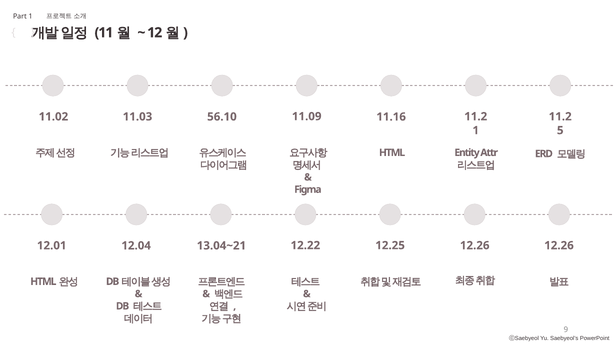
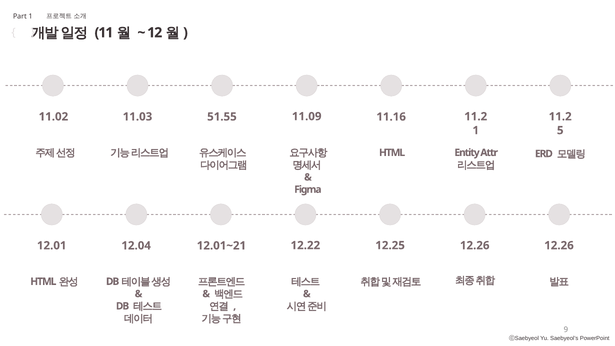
56.10: 56.10 -> 51.55 (222, 117)
13.04~21: 13.04~21 -> 12.01~21 (221, 246)
